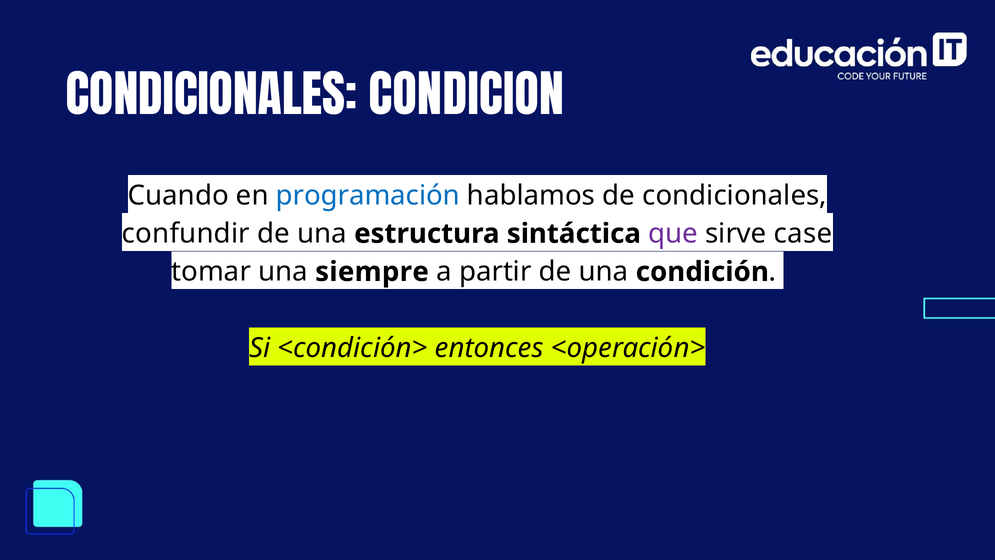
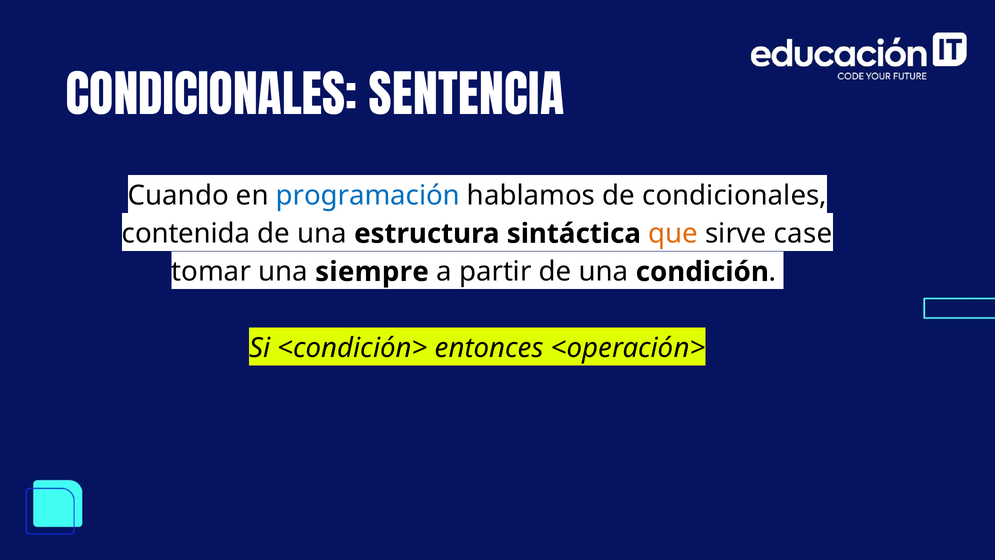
CONDICION: CONDICION -> SENTENCIA (467, 98)
confundir: confundir -> contenida (186, 234)
que colour: purple -> orange (673, 234)
